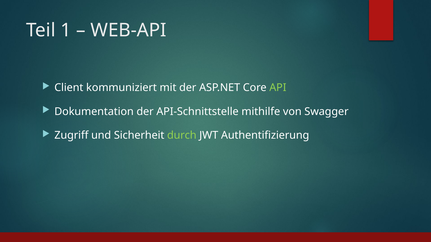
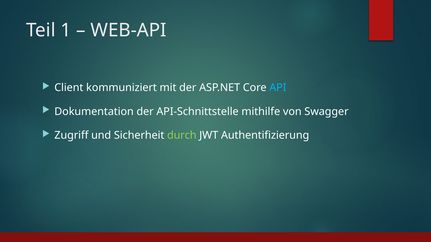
API colour: light green -> light blue (278, 88)
